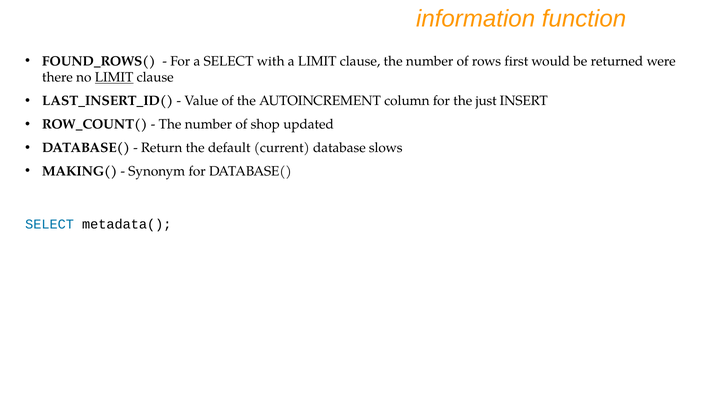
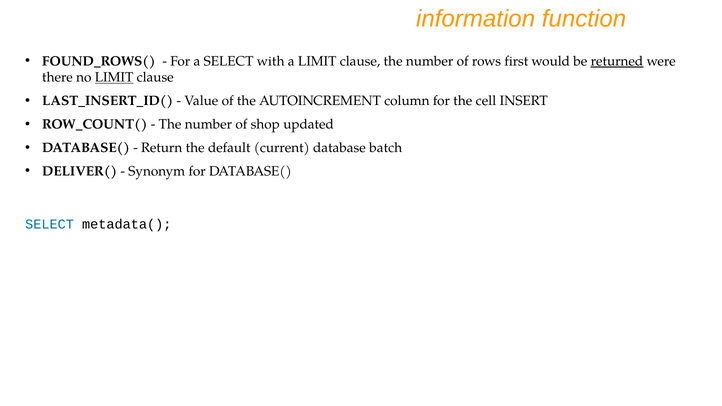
returned underline: none -> present (617, 61)
just: just -> cell (486, 101)
slows: slows -> batch (386, 148)
MAKING(: MAKING( -> DELIVER( (80, 171)
